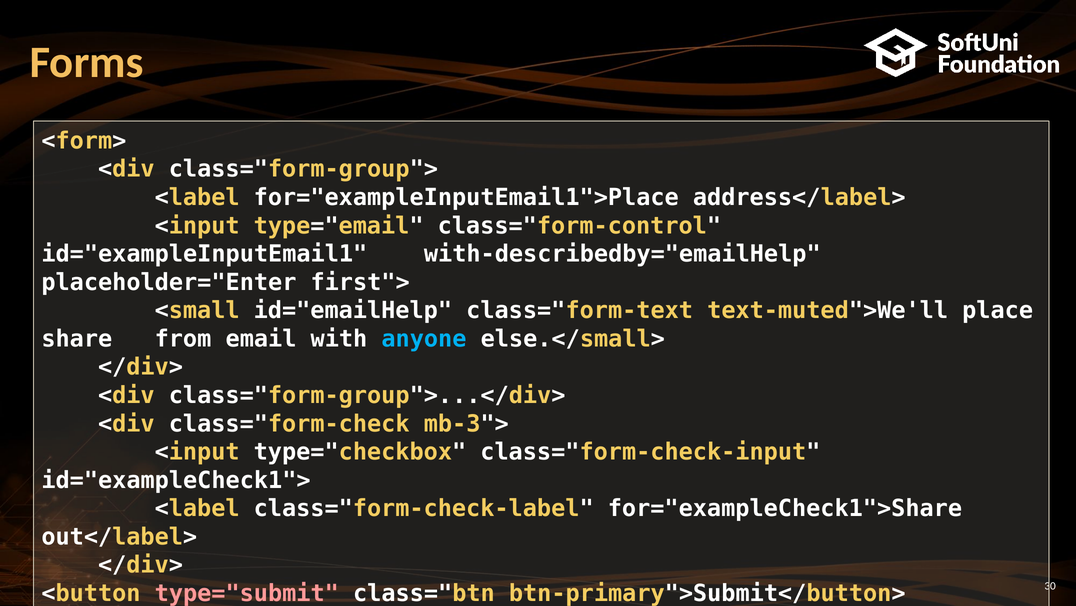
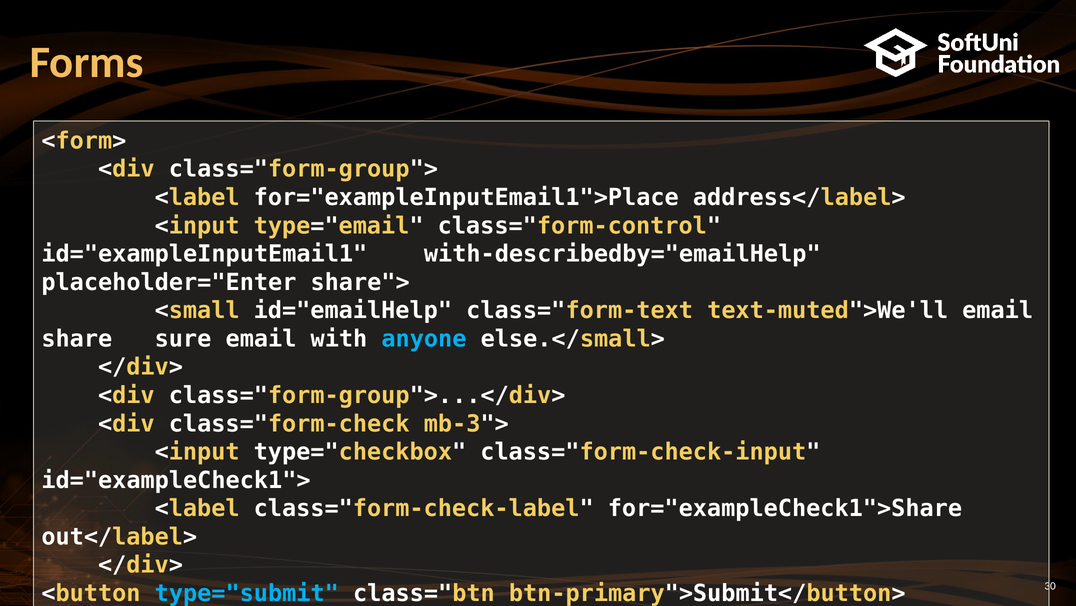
first">: first"> -> share"> (360, 282)
text-muted">We'll place: place -> email (998, 310)
from: from -> sure (183, 339)
type="submit colour: pink -> light blue (247, 593)
